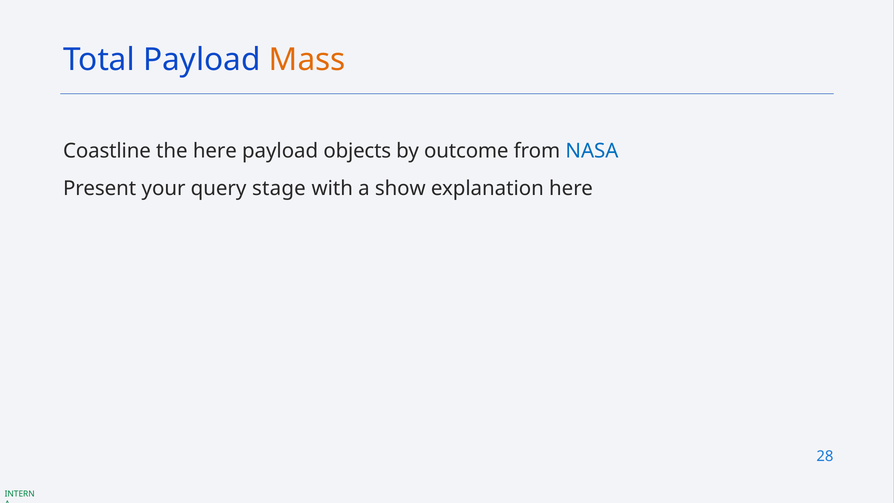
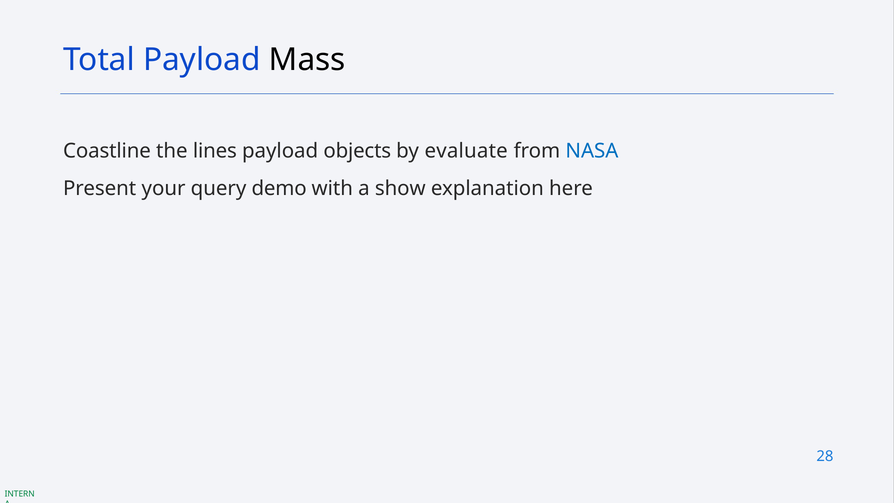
Mass colour: orange -> black (307, 60)
the here: here -> lines (215, 151)
outcome: outcome -> evaluate (466, 151)
stage: stage -> demo (279, 188)
